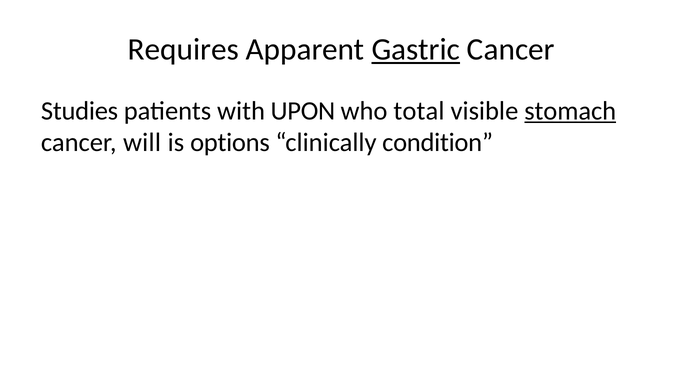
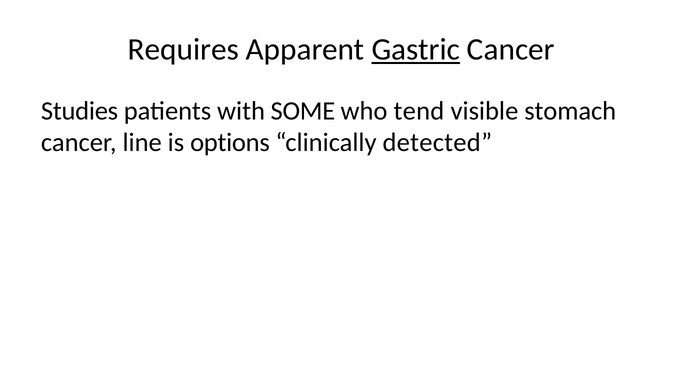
UPON: UPON -> SOME (303, 111)
total: total -> tend (419, 111)
stomach underline: present -> none (570, 111)
will: will -> line (142, 143)
condition: condition -> detected (437, 143)
